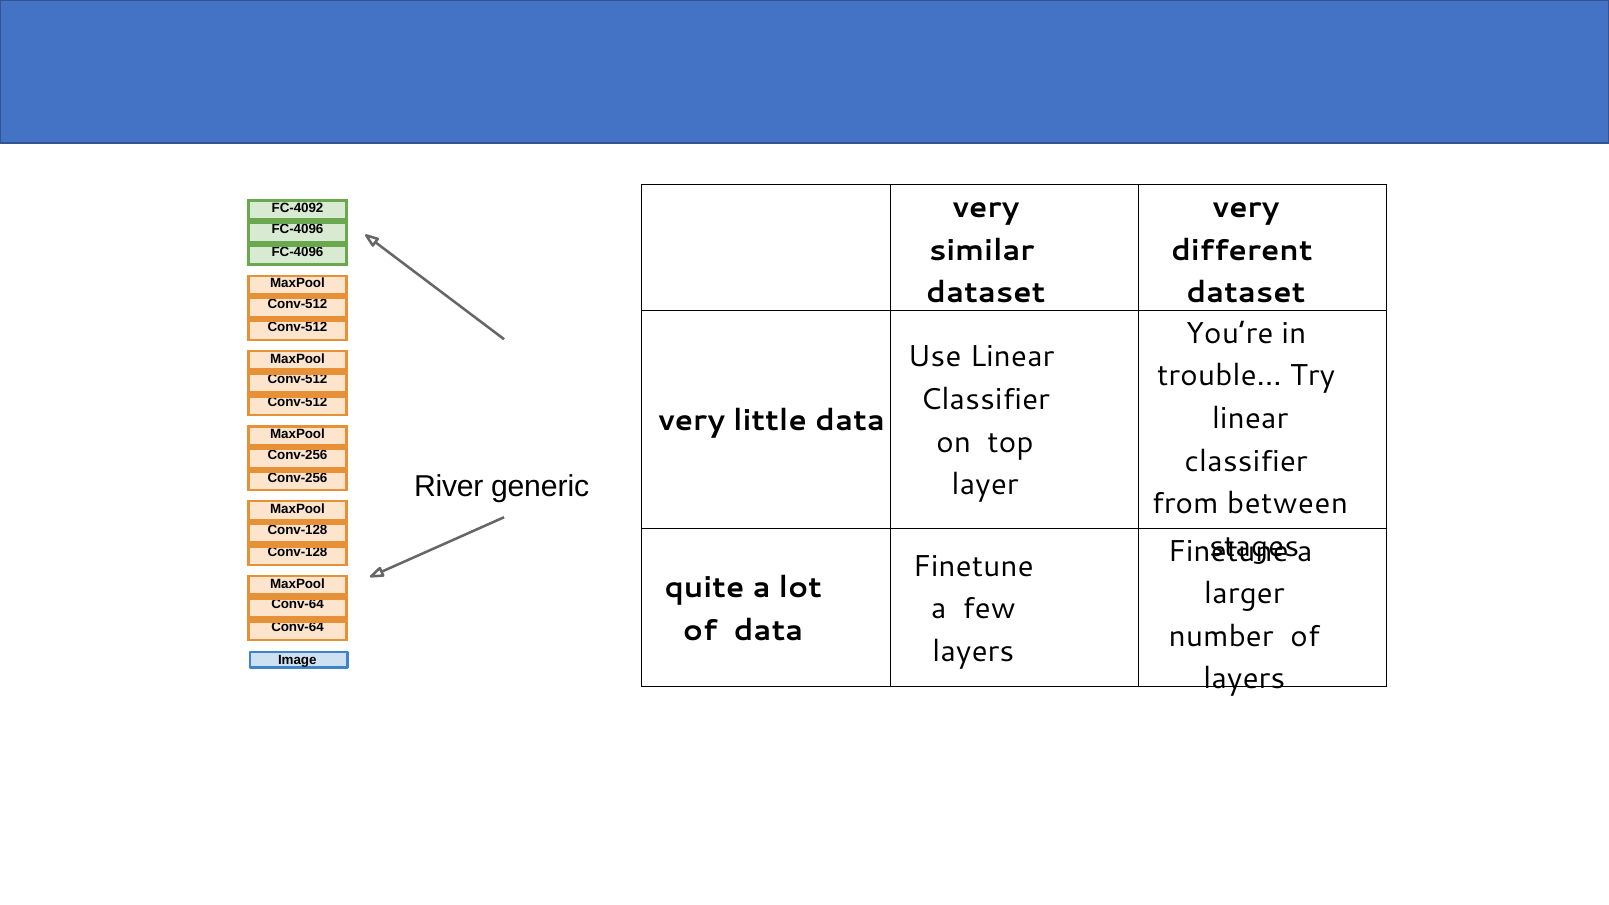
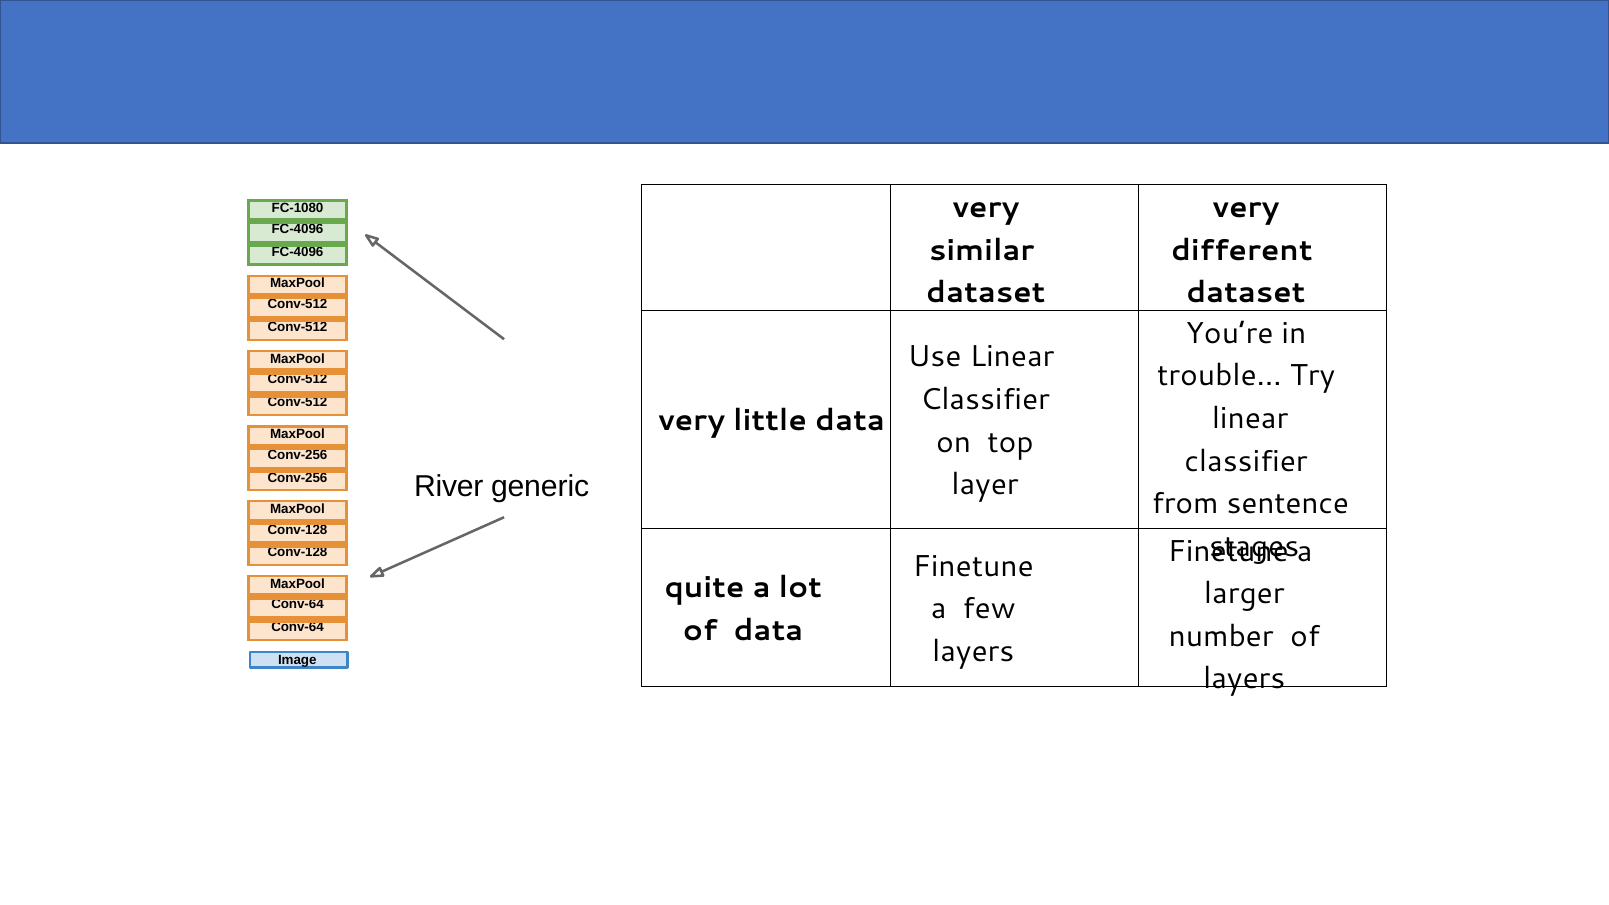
FC-4092: FC-4092 -> FC-1080 (298, 208)
between: between -> sentence (1288, 504)
